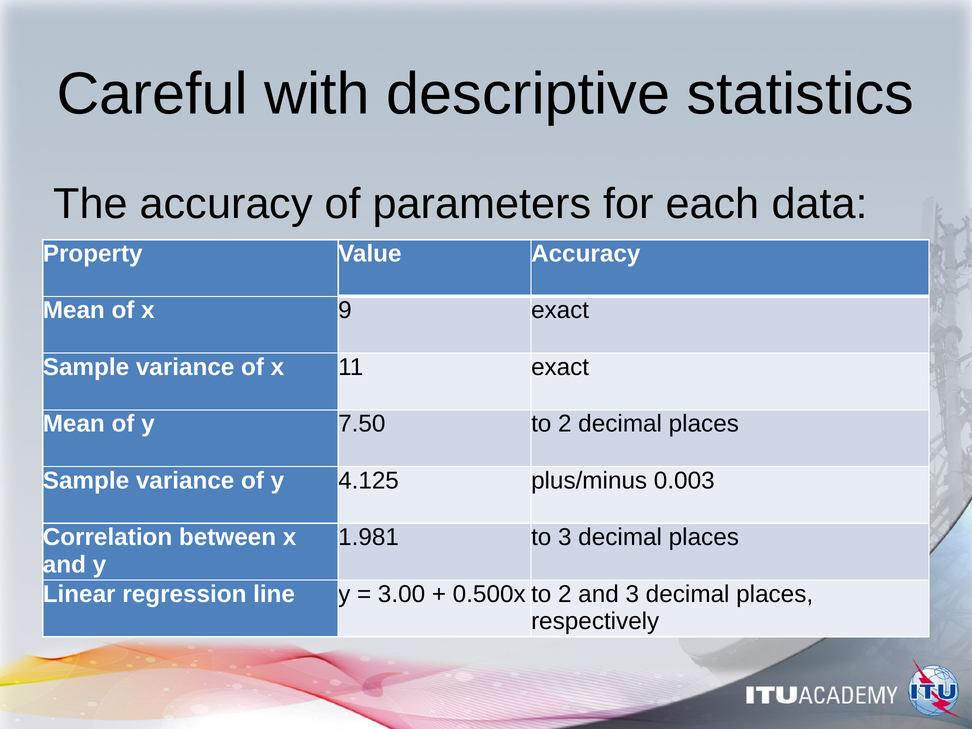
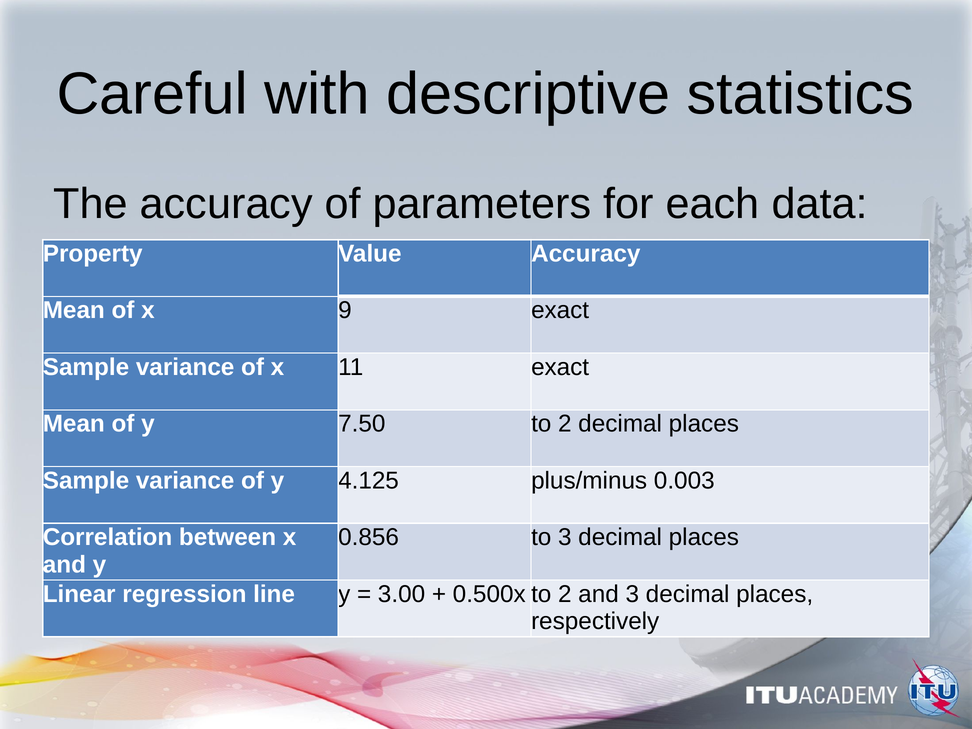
1.981: 1.981 -> 0.856 (369, 537)
